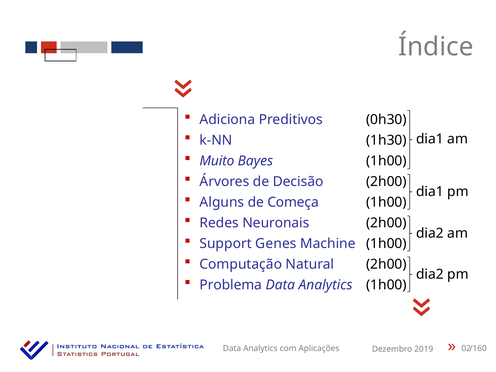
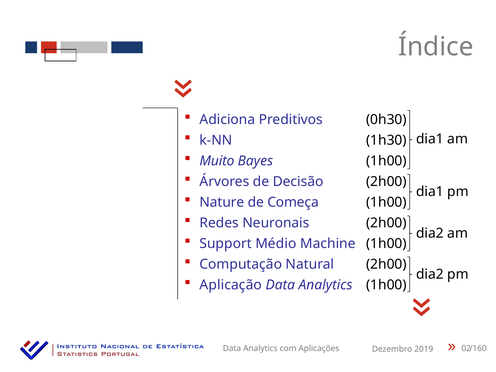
Alguns: Alguns -> Nature (222, 202)
Genes: Genes -> Médio (276, 244)
Problema: Problema -> Aplicação (231, 285)
